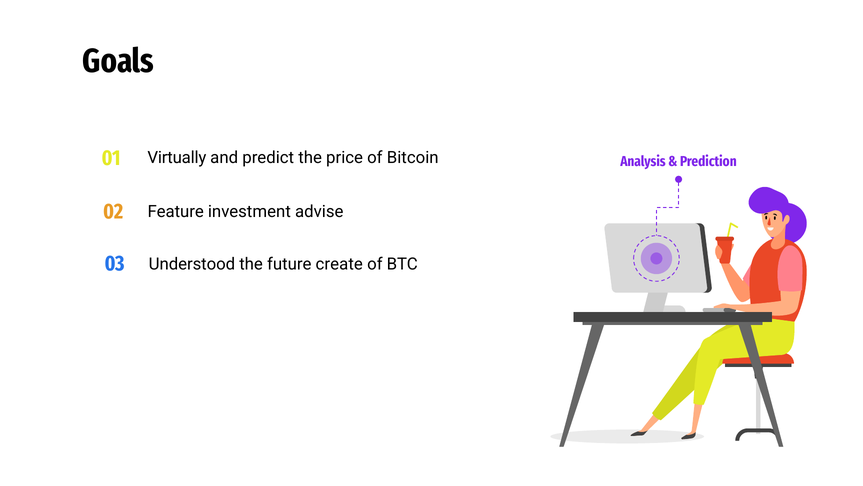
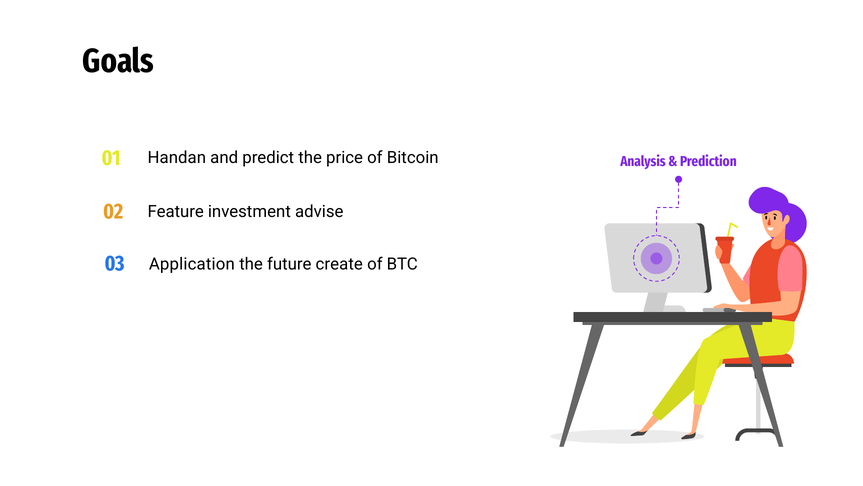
Virtually: Virtually -> Handan (177, 157)
Understood: Understood -> Application (192, 264)
